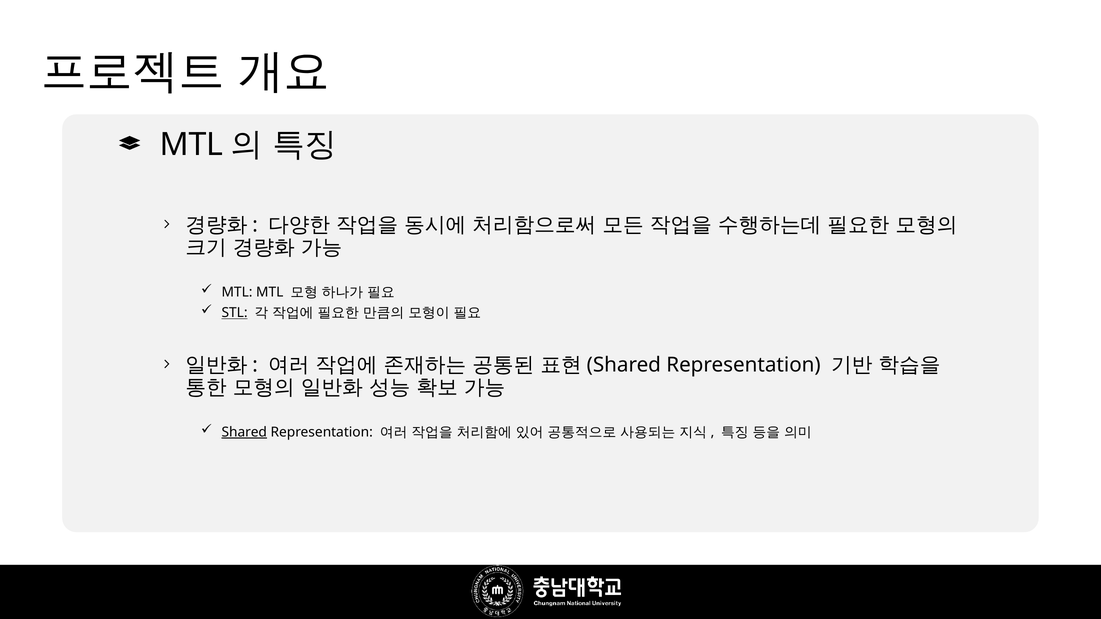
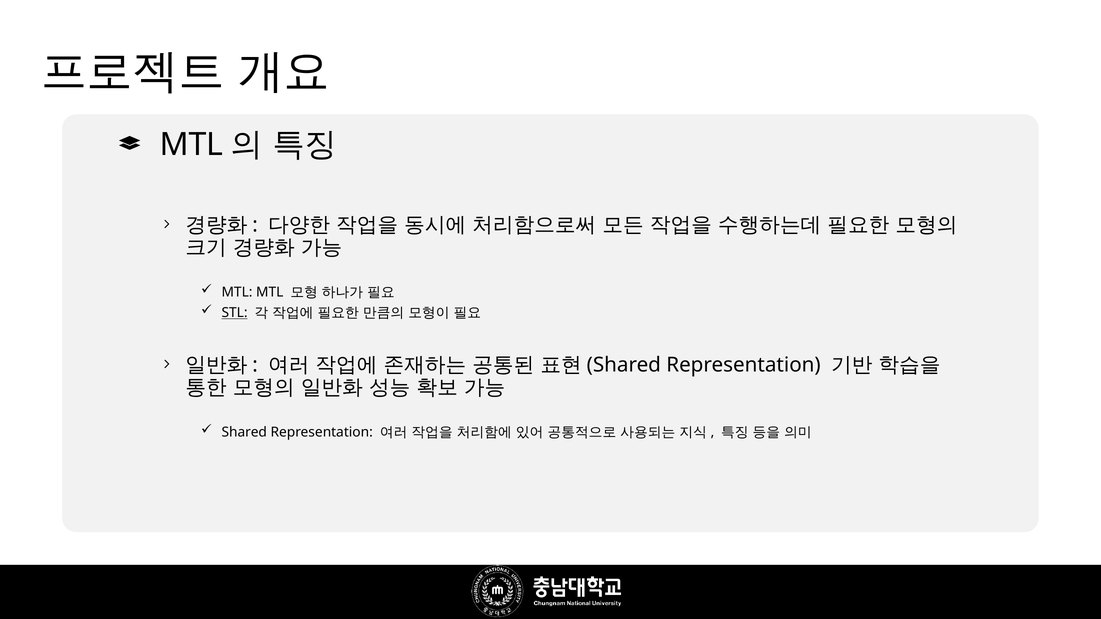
Shared underline: present -> none (244, 432)
